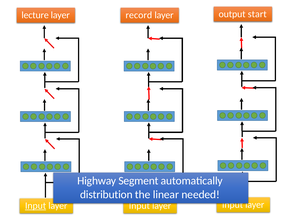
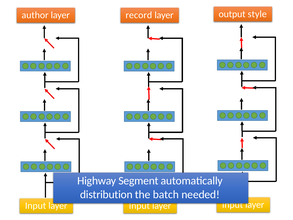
start: start -> style (257, 14)
lecture: lecture -> author (35, 15)
linear: linear -> batch (166, 194)
Input underline: present -> none (36, 205)
